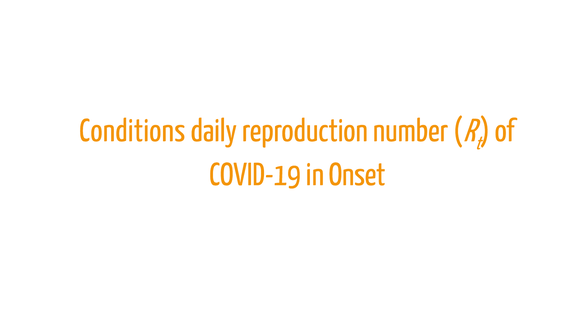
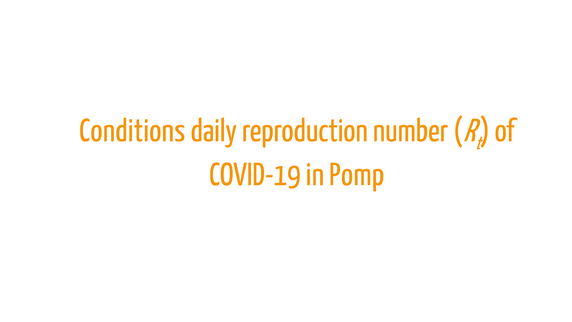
Onset: Onset -> Pomp (357, 174)
